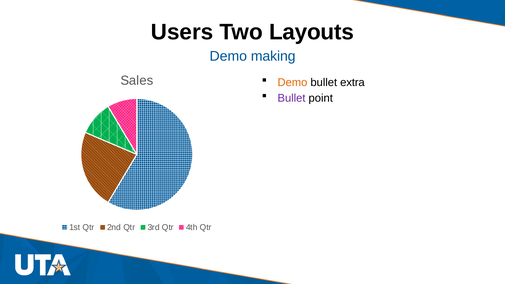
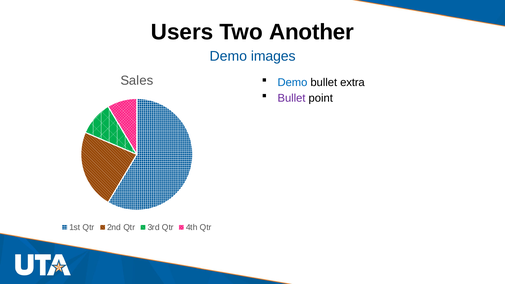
Layouts: Layouts -> Another (311, 32)
making: making -> images (273, 56)
Demo colour: orange -> blue (292, 82)
